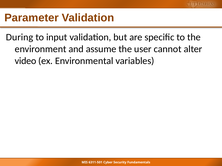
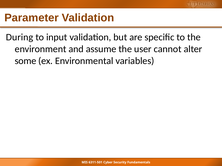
video: video -> some (25, 61)
